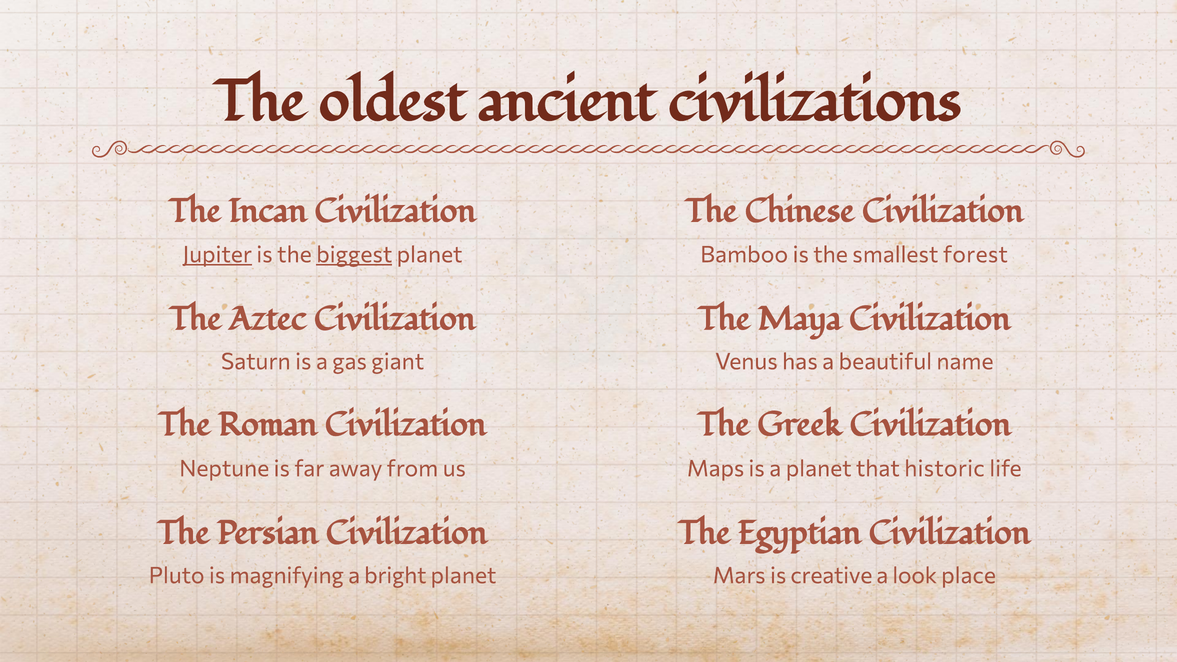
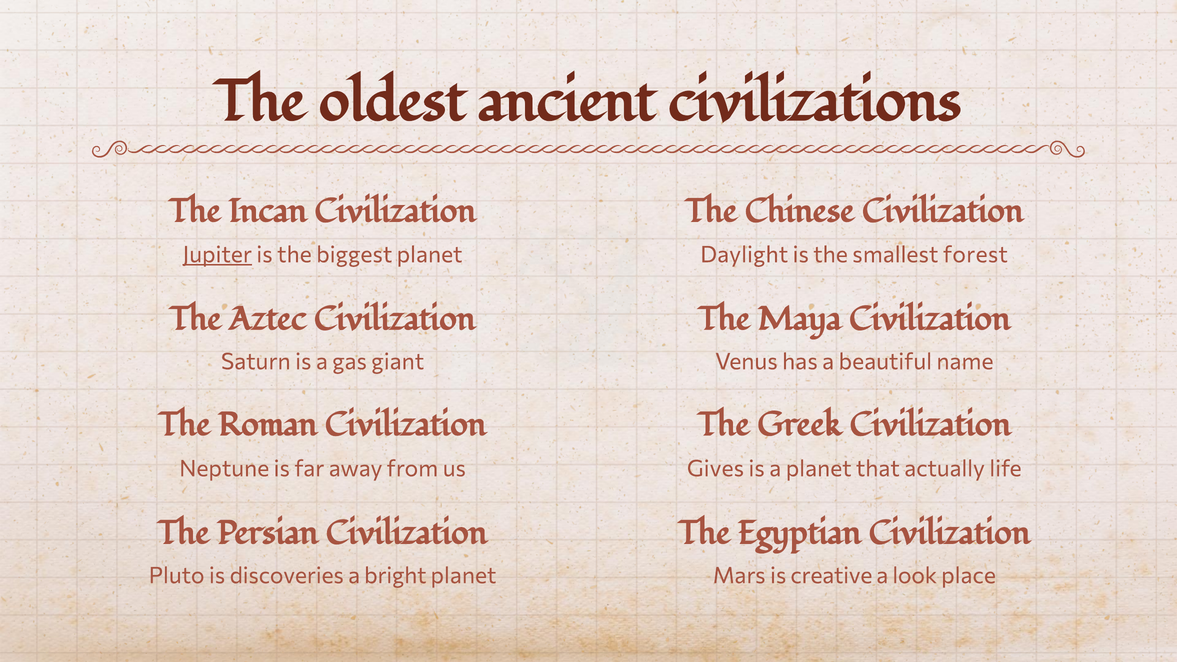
biggest underline: present -> none (354, 255)
Bamboo: Bamboo -> Daylight (744, 255)
Maps: Maps -> Gives (715, 469)
historic: historic -> actually (945, 469)
magnifying: magnifying -> discoveries (287, 576)
